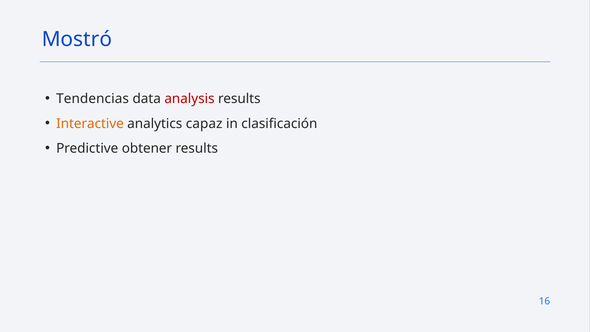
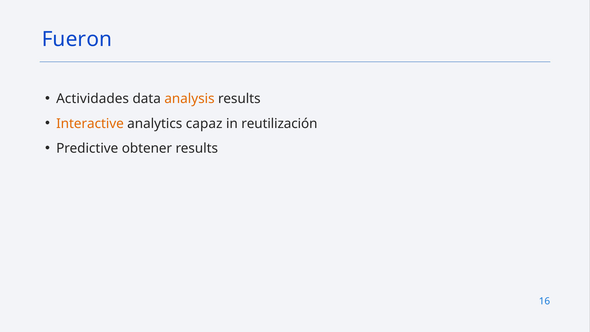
Mostró: Mostró -> Fueron (77, 39)
Tendencias: Tendencias -> Actividades (93, 99)
analysis colour: red -> orange (189, 99)
clasificación: clasificación -> reutilización (279, 124)
